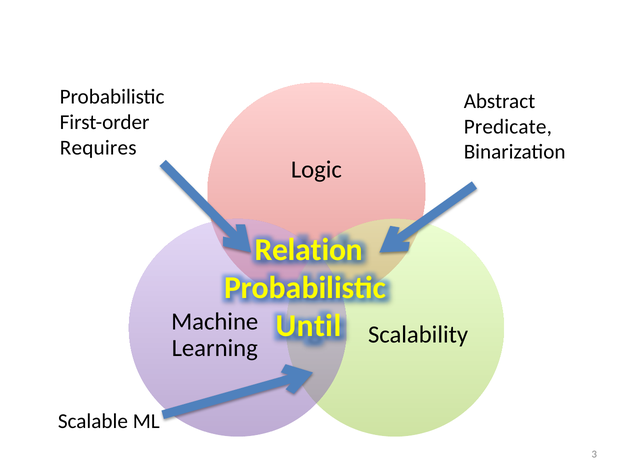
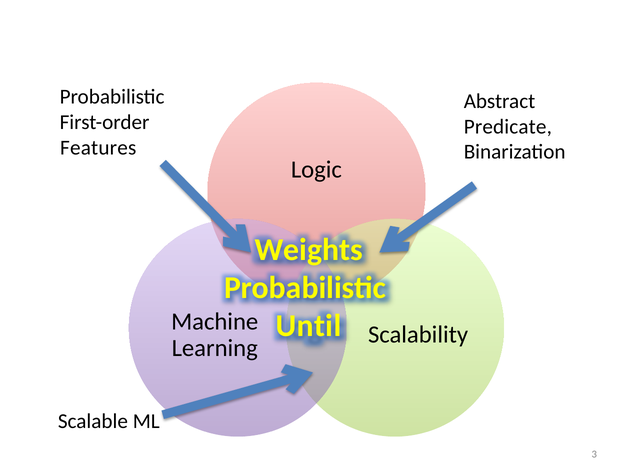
Requires: Requires -> Features (98, 148)
Relation: Relation -> Weights (309, 250)
